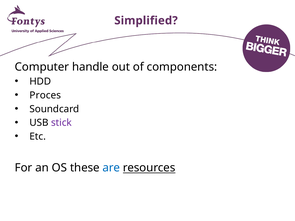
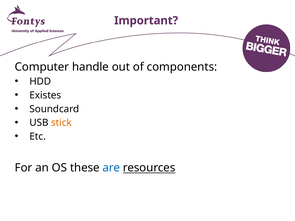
Simplified: Simplified -> Important (146, 21)
Proces: Proces -> Existes (45, 95)
stick colour: purple -> orange (61, 123)
